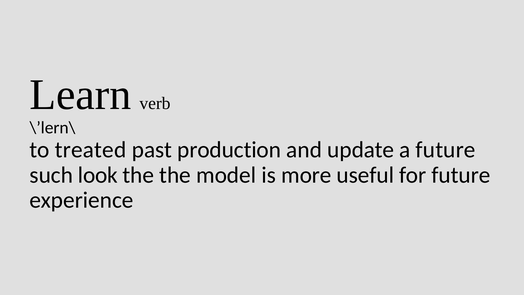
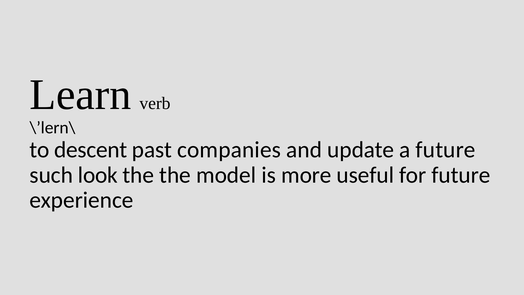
treated: treated -> descent (91, 150)
production: production -> companies (229, 150)
